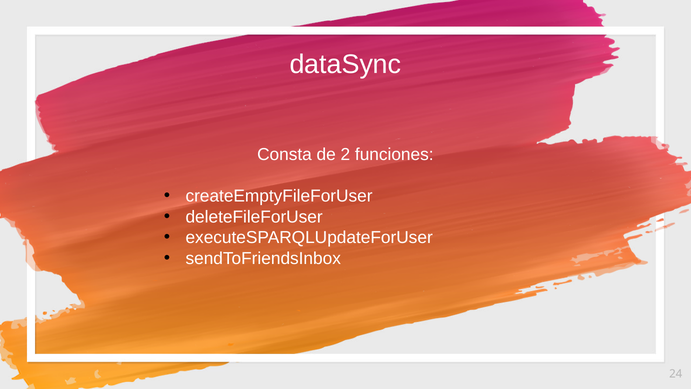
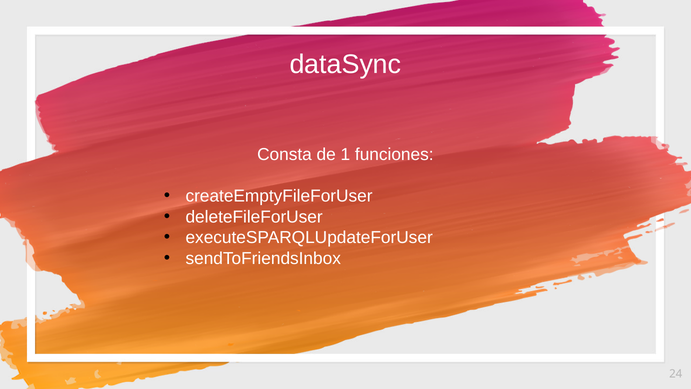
2: 2 -> 1 (345, 154)
